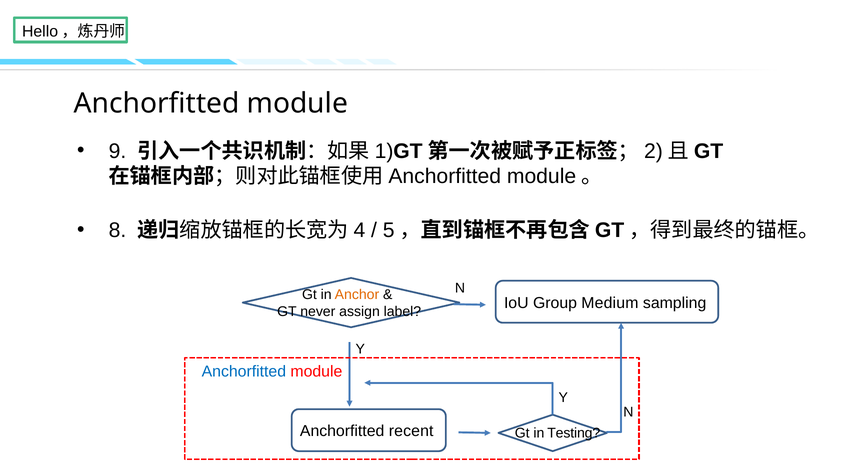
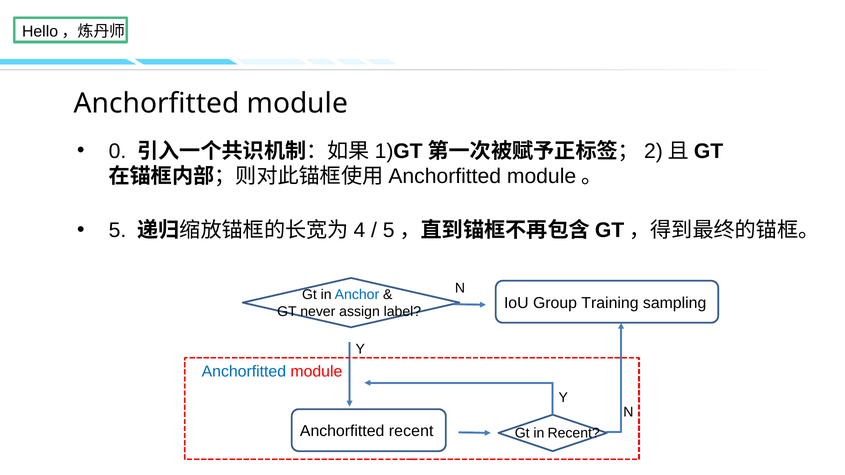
9: 9 -> 0 (118, 151)
8: 8 -> 5 (118, 231)
Anchor colour: orange -> blue (357, 295)
Medium: Medium -> Training (610, 303)
in Testing: Testing -> Recent (574, 433)
